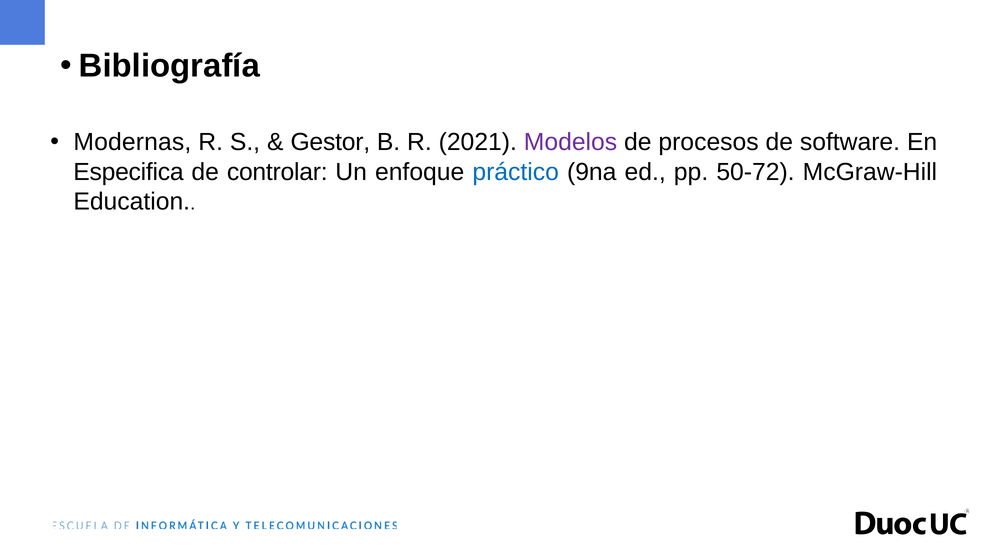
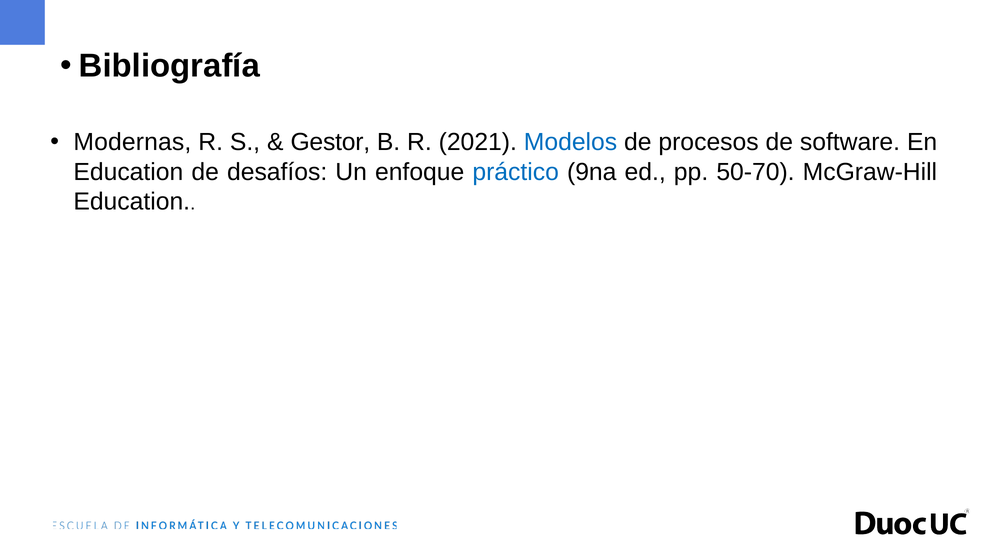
Modelos colour: purple -> blue (571, 142)
Especifica: Especifica -> Education (128, 172)
controlar: controlar -> desafíos (277, 172)
50-72: 50-72 -> 50-70 (755, 172)
